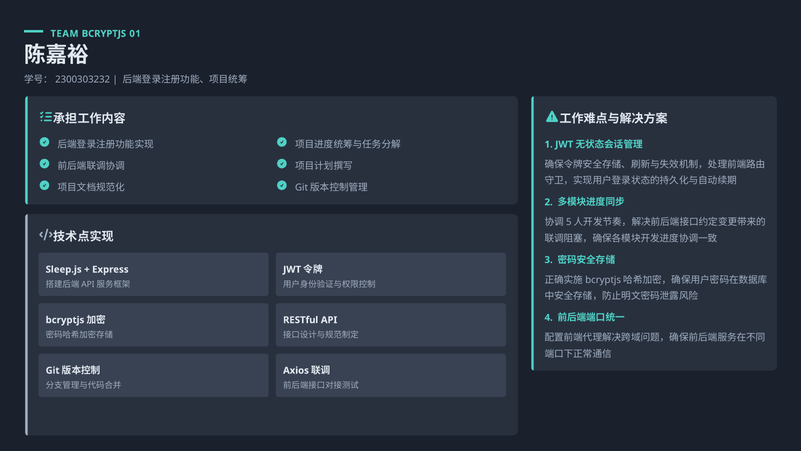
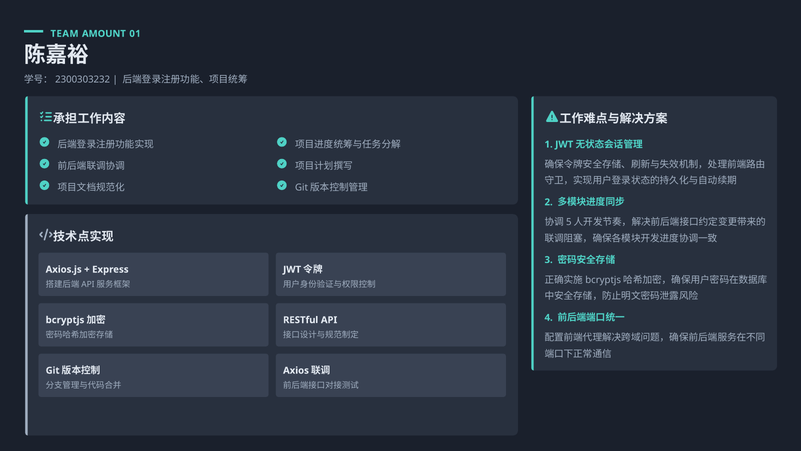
TEAM BCRYPTJS: BCRYPTJS -> AMOUNT (104, 34)
Sleep.js: Sleep.js -> Axios.js (64, 269)
